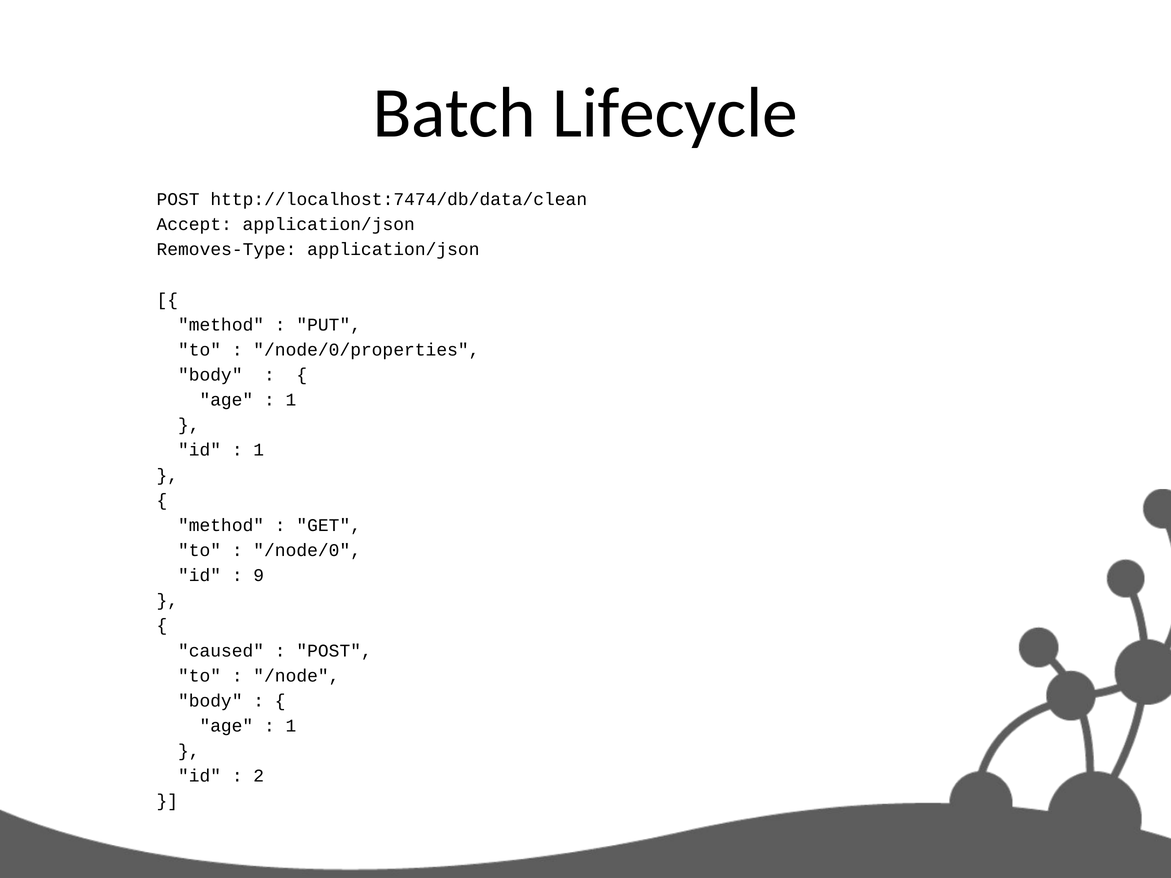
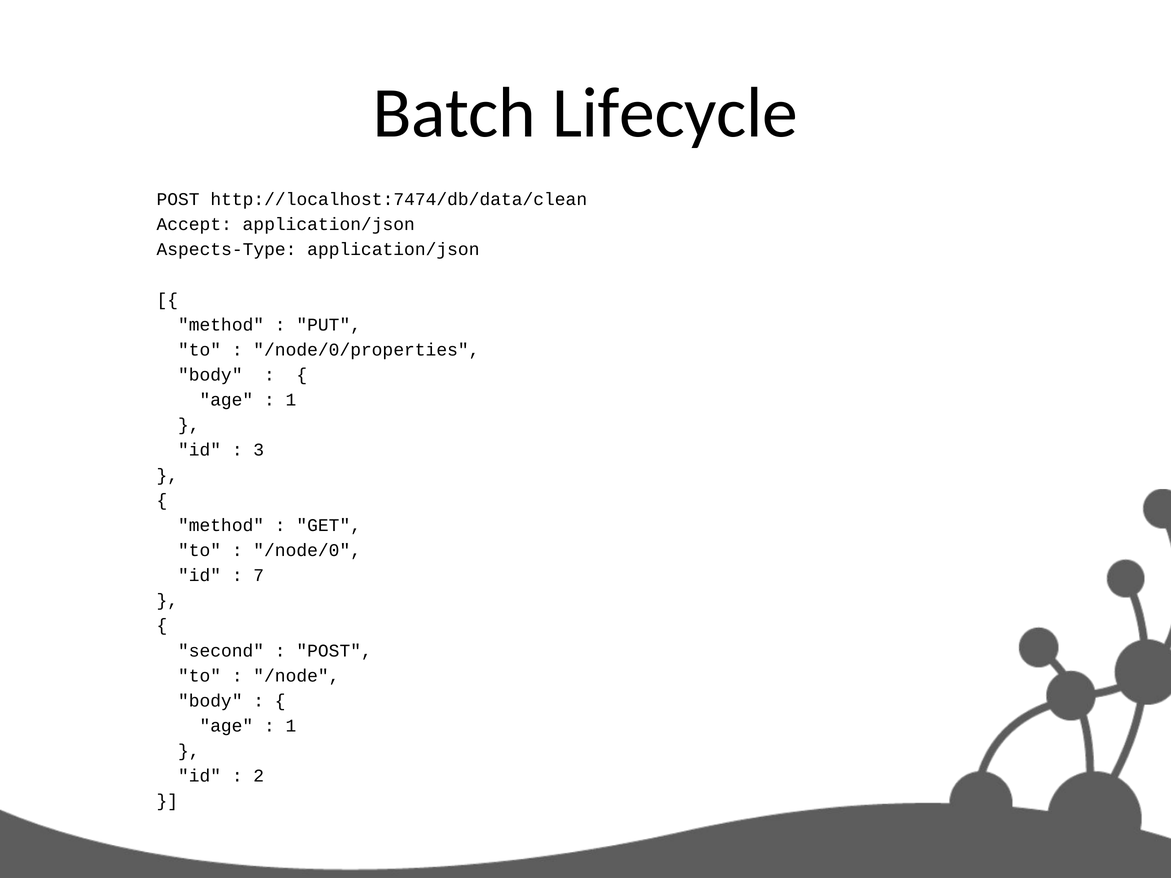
Removes-Type: Removes-Type -> Aspects-Type (227, 250)
1: 1 -> 3 (259, 450)
9: 9 -> 7 (259, 576)
caused: caused -> second (221, 651)
